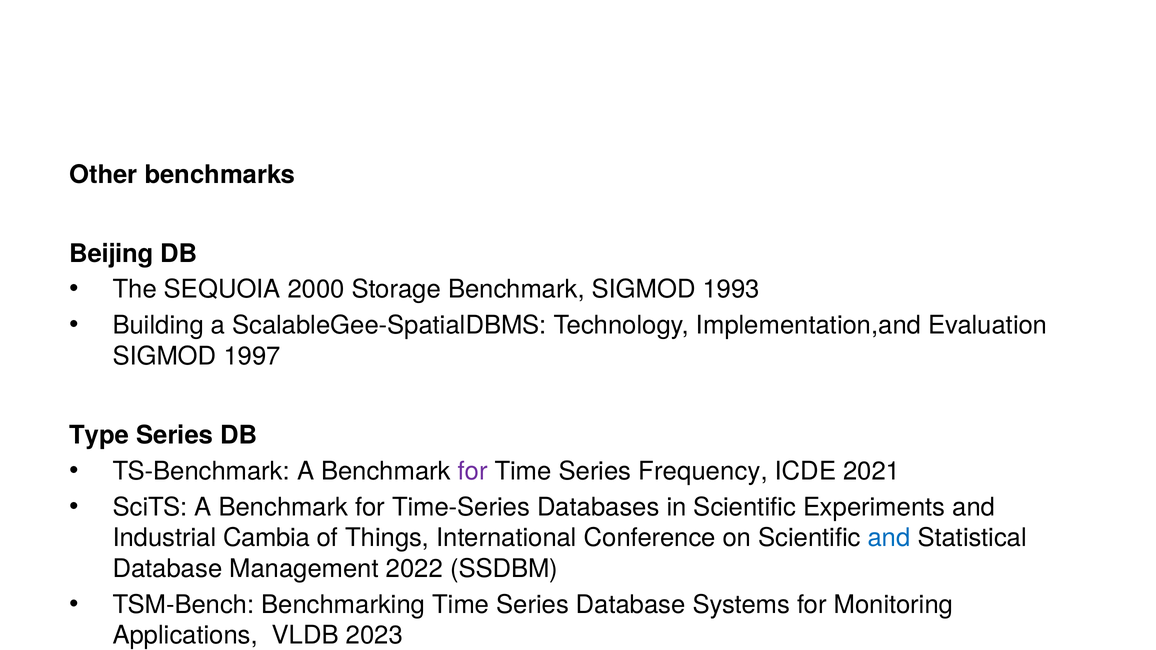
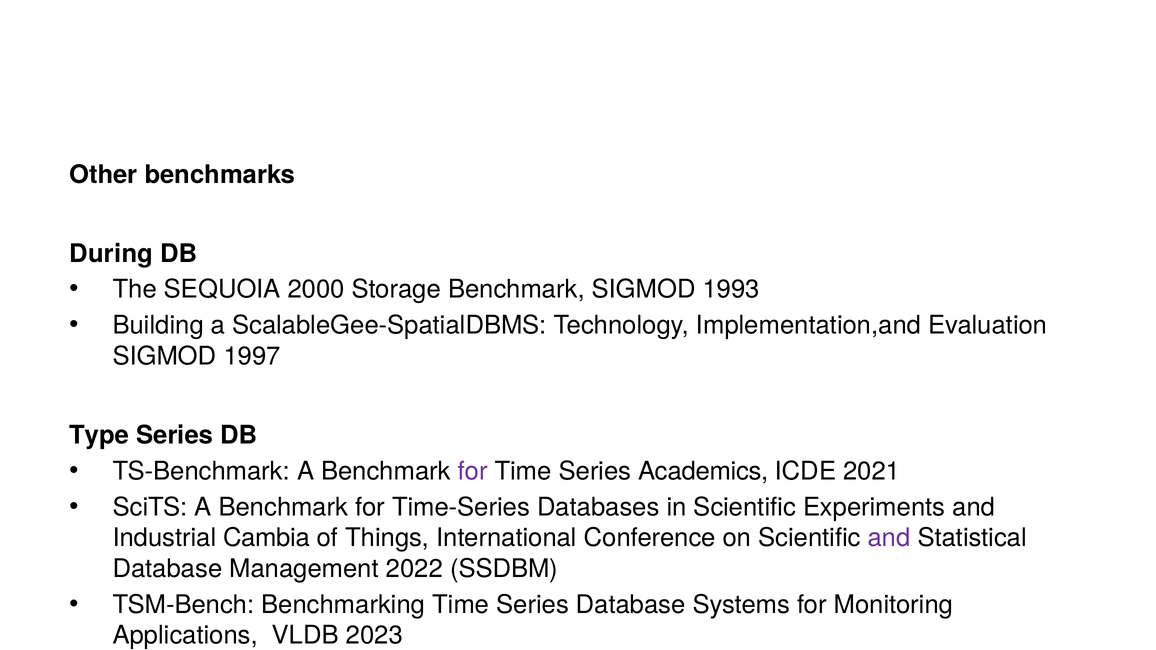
Beijing: Beijing -> During (111, 254)
Frequency: Frequency -> Academics (703, 471)
and colour: blue -> purple (889, 538)
